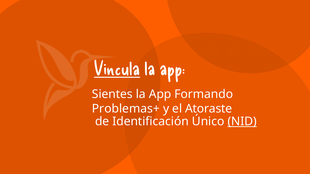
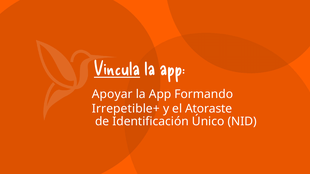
Sientes: Sientes -> Apoyar (112, 94)
Problemas+: Problemas+ -> Irrepetible+ (126, 109)
NID underline: present -> none (242, 122)
